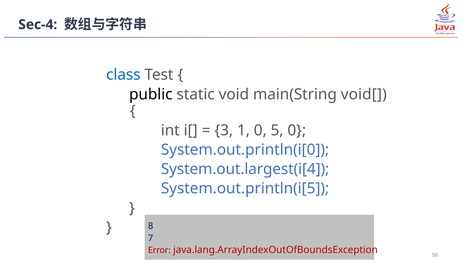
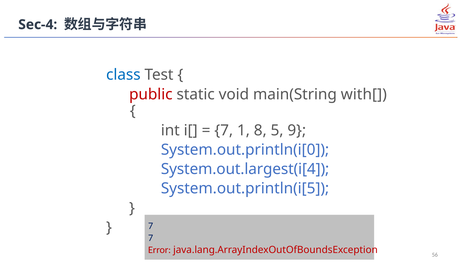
public colour: black -> red (151, 94)
void[: void[ -> with[ (364, 94)
3: 3 -> 7 (224, 130)
1 0: 0 -> 8 (260, 130)
5 0: 0 -> 9 (297, 130)
8: 8 -> 7 (151, 226)
